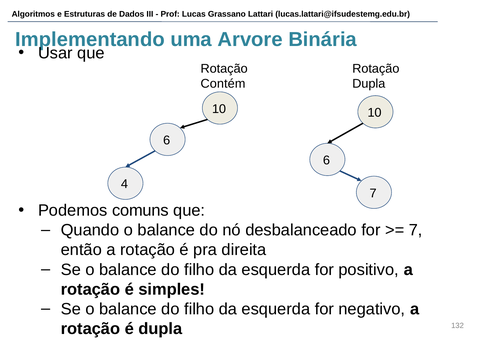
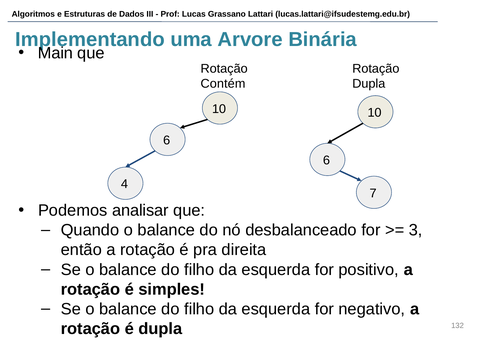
Usar: Usar -> Main (55, 53)
comuns: comuns -> analisar (140, 211)
7: 7 -> 3 (416, 230)
